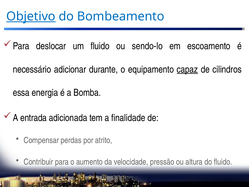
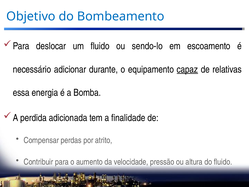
Objetivo underline: present -> none (31, 16)
cilindros: cilindros -> relativas (227, 69)
entrada: entrada -> perdida (33, 118)
